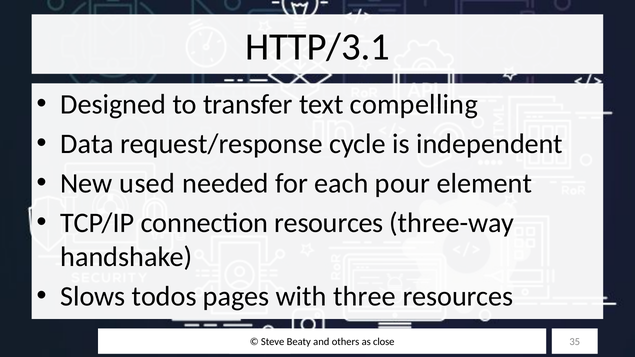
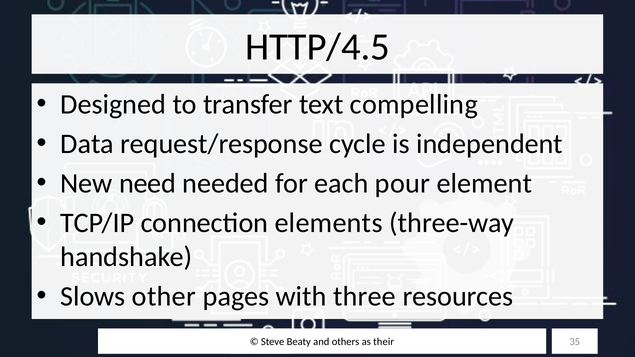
HTTP/3.1: HTTP/3.1 -> HTTP/4.5 (317, 47)
used: used -> need (148, 184)
connection resources: resources -> elements (329, 223)
todos: todos -> other (164, 297)
close: close -> their (384, 342)
